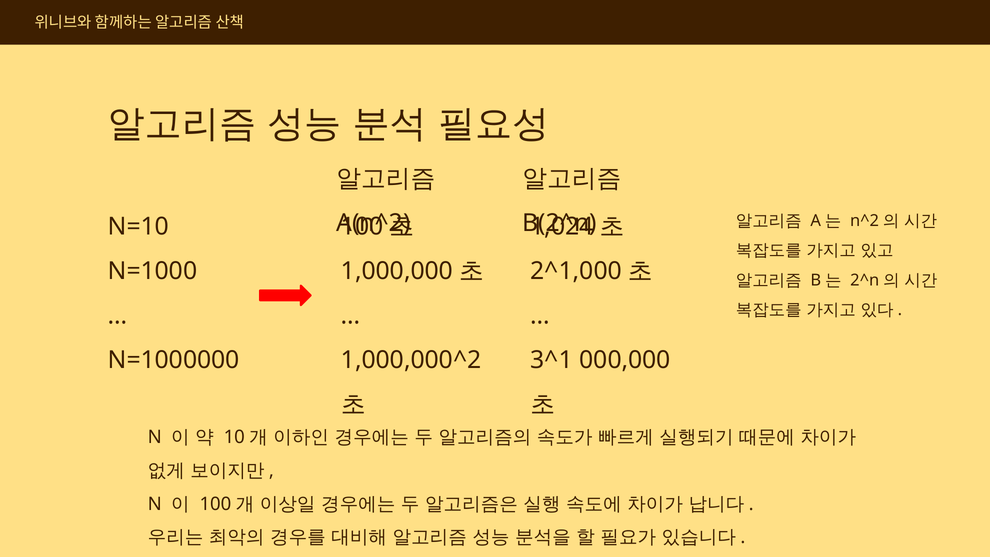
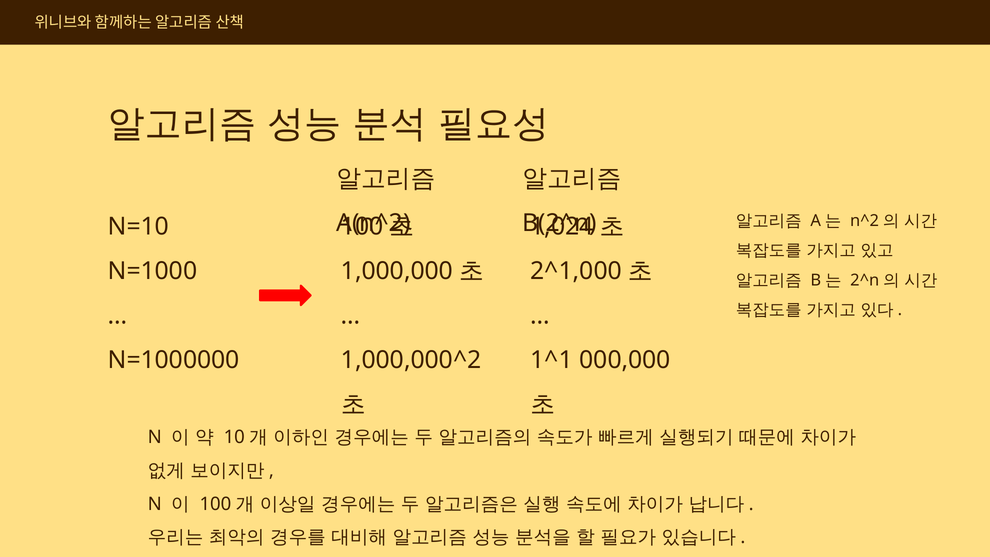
3^1: 3^1 -> 1^1 (552, 360)
